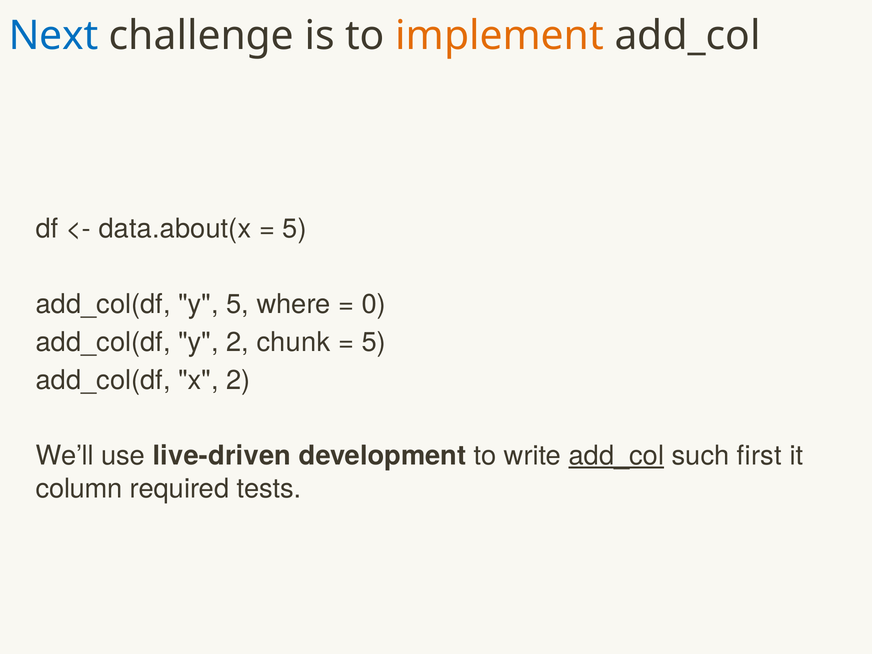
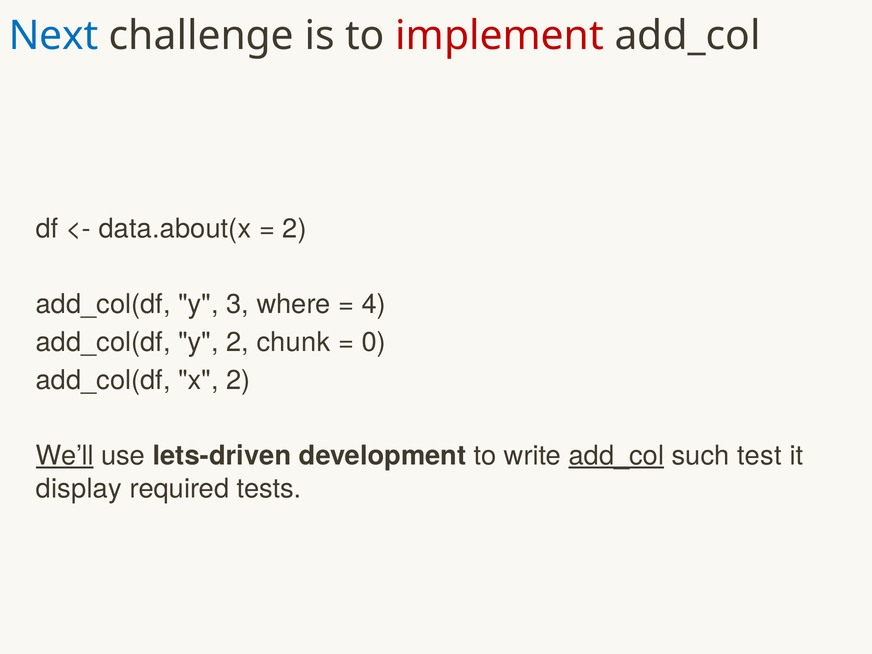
implement colour: orange -> red (500, 36)
5: 5 -> 2 (295, 229)
y 5: 5 -> 3 (238, 305)
0: 0 -> 4 (374, 305)
5: 5 -> 0 (374, 342)
We’ll underline: none -> present (65, 456)
live-driven: live-driven -> lets-driven (222, 456)
first: first -> test (759, 456)
column: column -> display (79, 489)
